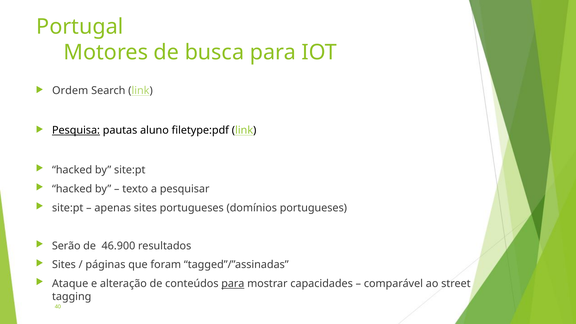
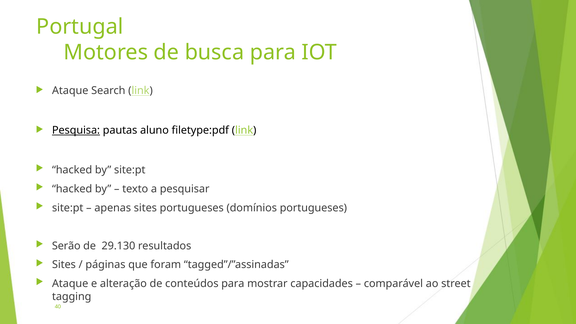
Ordem: Ordem -> Ataque (70, 91)
46.900: 46.900 -> 29.130 (118, 246)
para underline: present -> none (233, 284)
